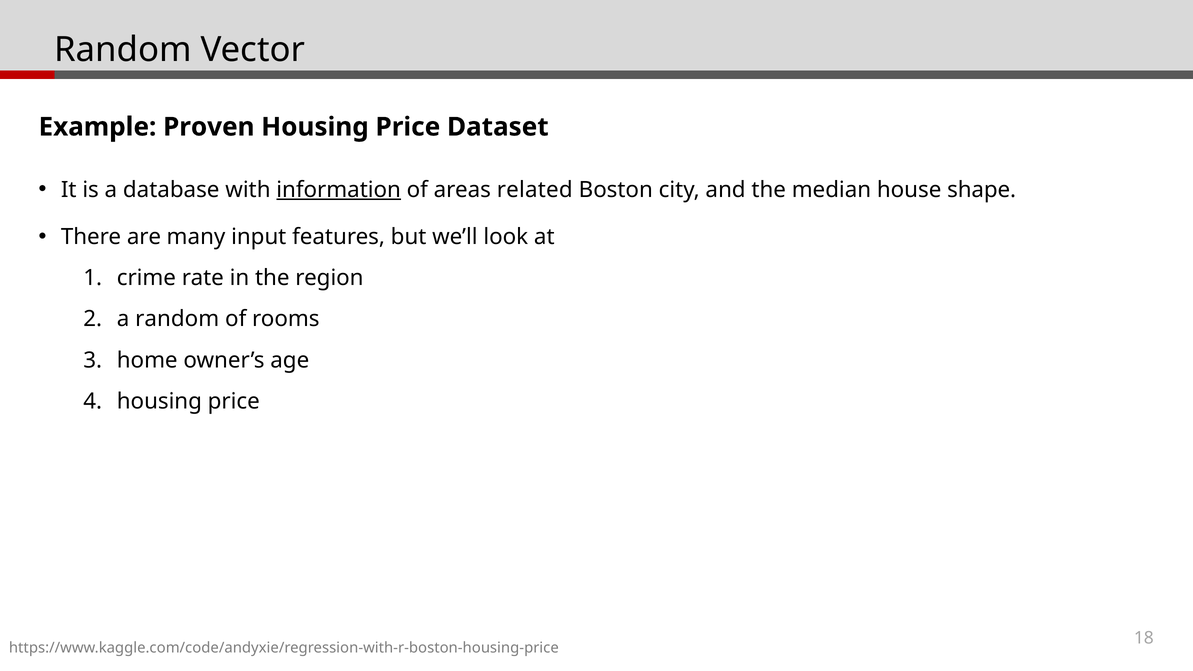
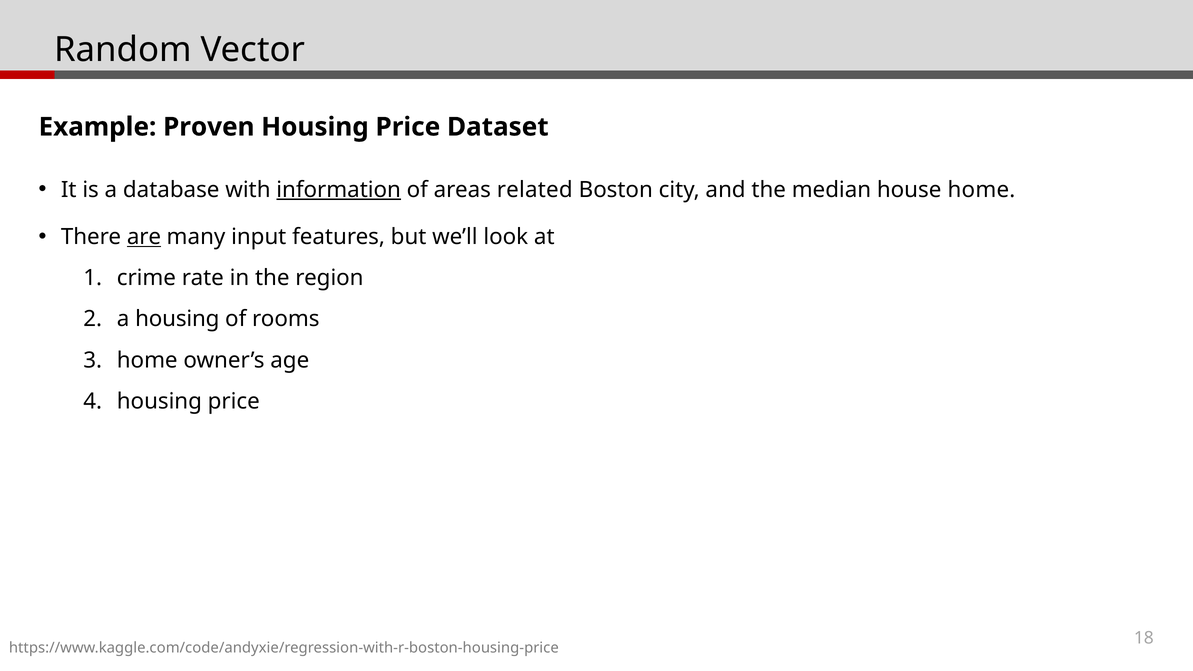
house shape: shape -> home (981, 190)
are underline: none -> present (144, 237)
a random: random -> housing (177, 319)
